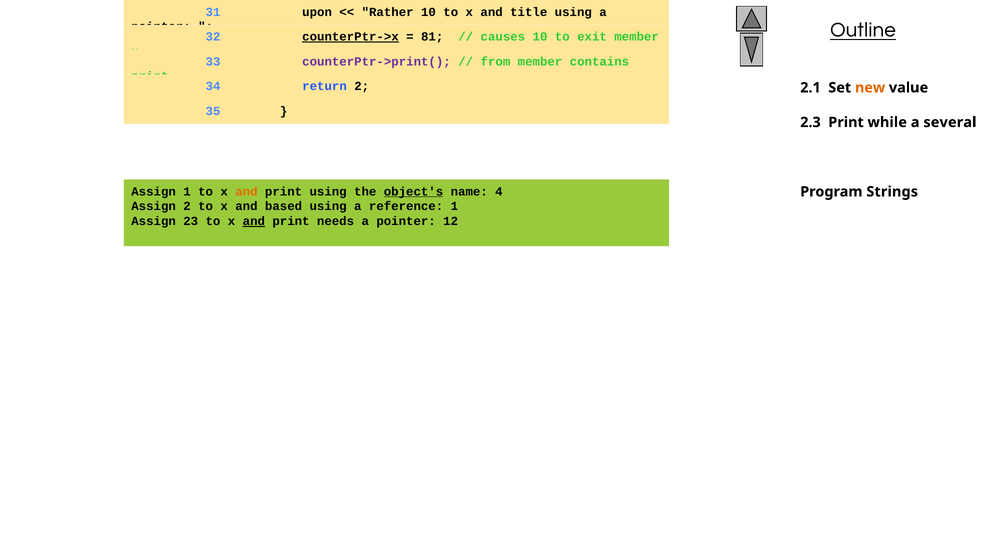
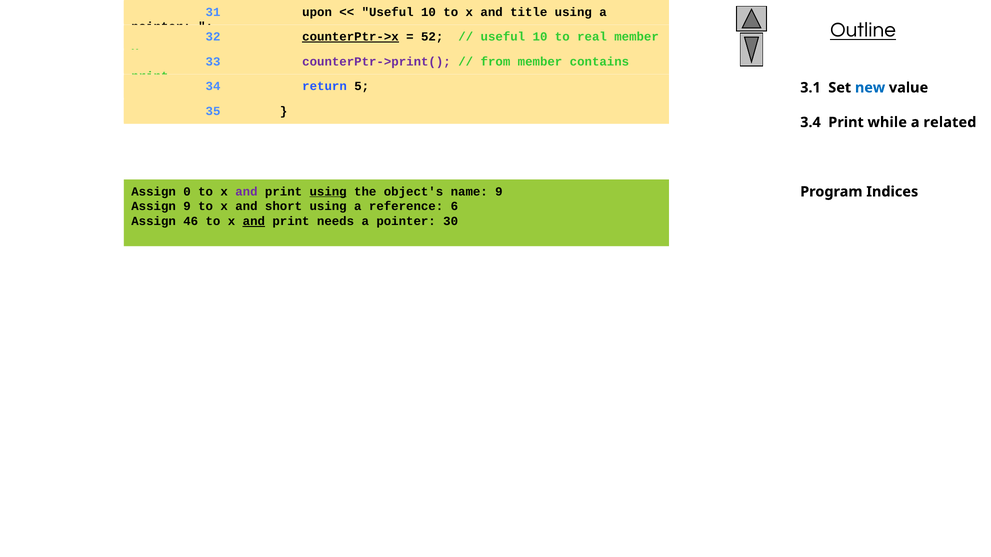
Rather: Rather -> Useful (388, 12)
81: 81 -> 52 (432, 37)
causes: causes -> useful (503, 37)
exit: exit -> real (592, 37)
return 2: 2 -> 5 (362, 86)
2.1: 2.1 -> 3.1 (810, 88)
new colour: orange -> blue (870, 88)
2.3: 2.3 -> 3.4 (810, 122)
several: several -> related (950, 122)
Assign 1: 1 -> 0 (187, 192)
and colour: orange -> purple (246, 192)
using underline: none -> present (328, 192)
object's underline: present -> none (414, 192)
name 4: 4 -> 9 (499, 192)
Strings: Strings -> Indices (892, 192)
Assign 2: 2 -> 9 (187, 206)
based: based -> short (284, 206)
reference 1: 1 -> 6 (454, 206)
23: 23 -> 46 (191, 221)
12: 12 -> 30 (451, 221)
